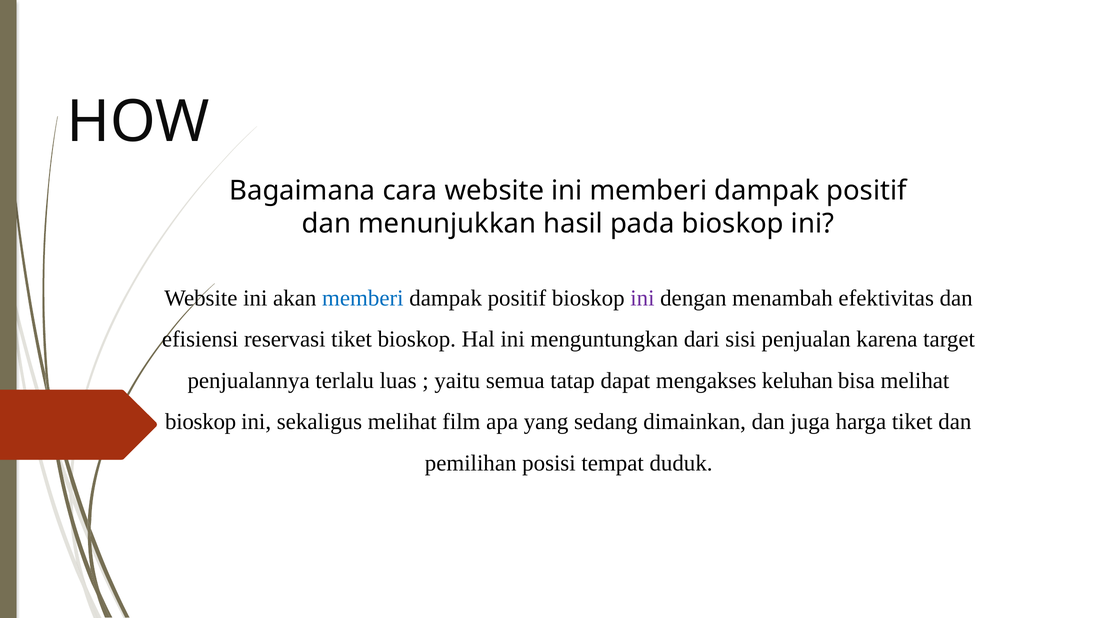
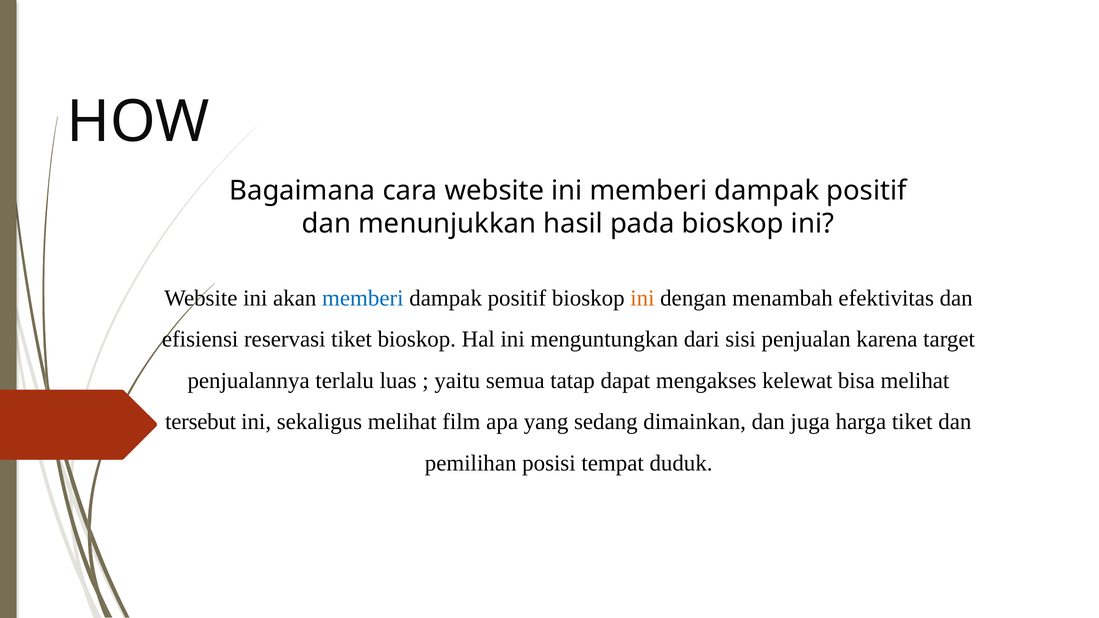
ini colour: purple -> orange (642, 298)
keluhan: keluhan -> kelewat (797, 381)
bioskop: bioskop -> tersebut (201, 422)
